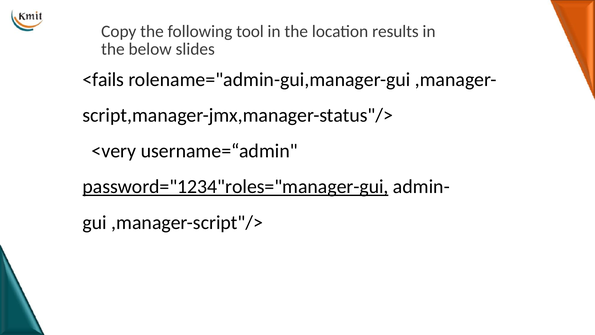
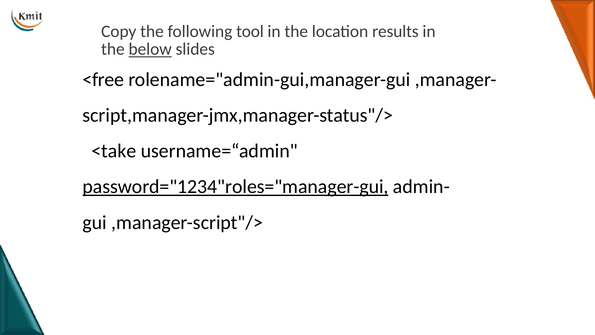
below underline: none -> present (150, 49)
<fails: <fails -> <free (103, 79)
<very: <very -> <take (114, 151)
